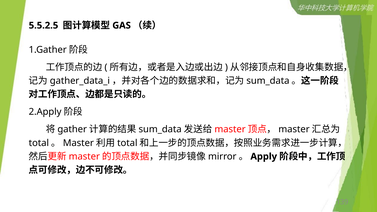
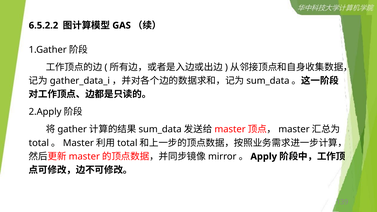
5.5.2.5: 5.5.2.5 -> 6.5.2.2 (43, 25)
